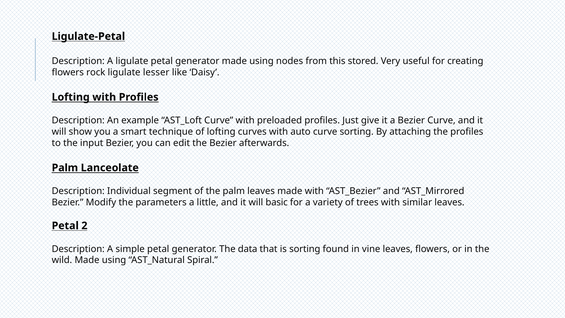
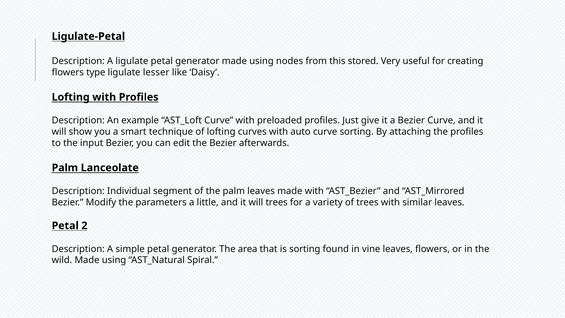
rock: rock -> type (96, 72)
will basic: basic -> trees (277, 202)
data: data -> area (248, 249)
